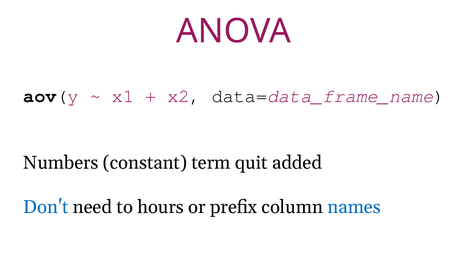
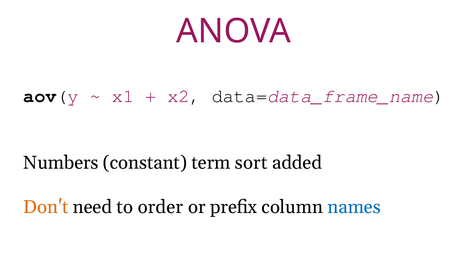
quit: quit -> sort (251, 162)
Don't colour: blue -> orange (46, 207)
hours: hours -> order (160, 207)
